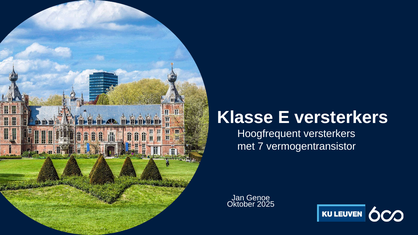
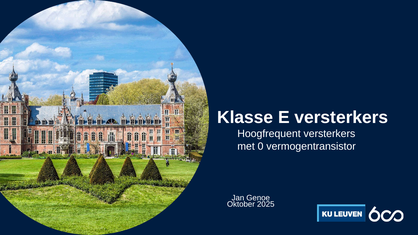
7: 7 -> 0 (261, 146)
